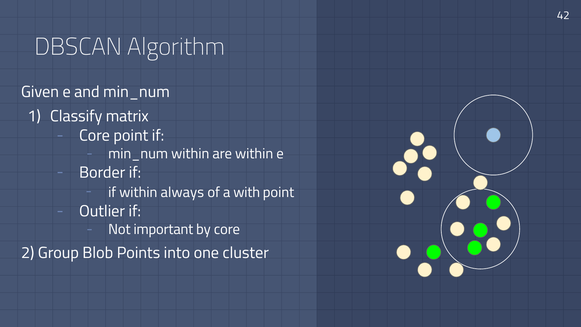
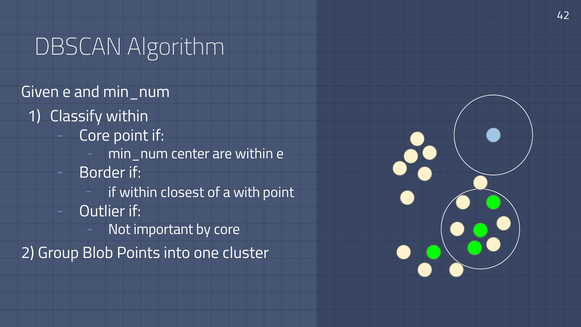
Classify matrix: matrix -> within (127, 116)
min_num within: within -> center (190, 154)
always: always -> closest (182, 192)
